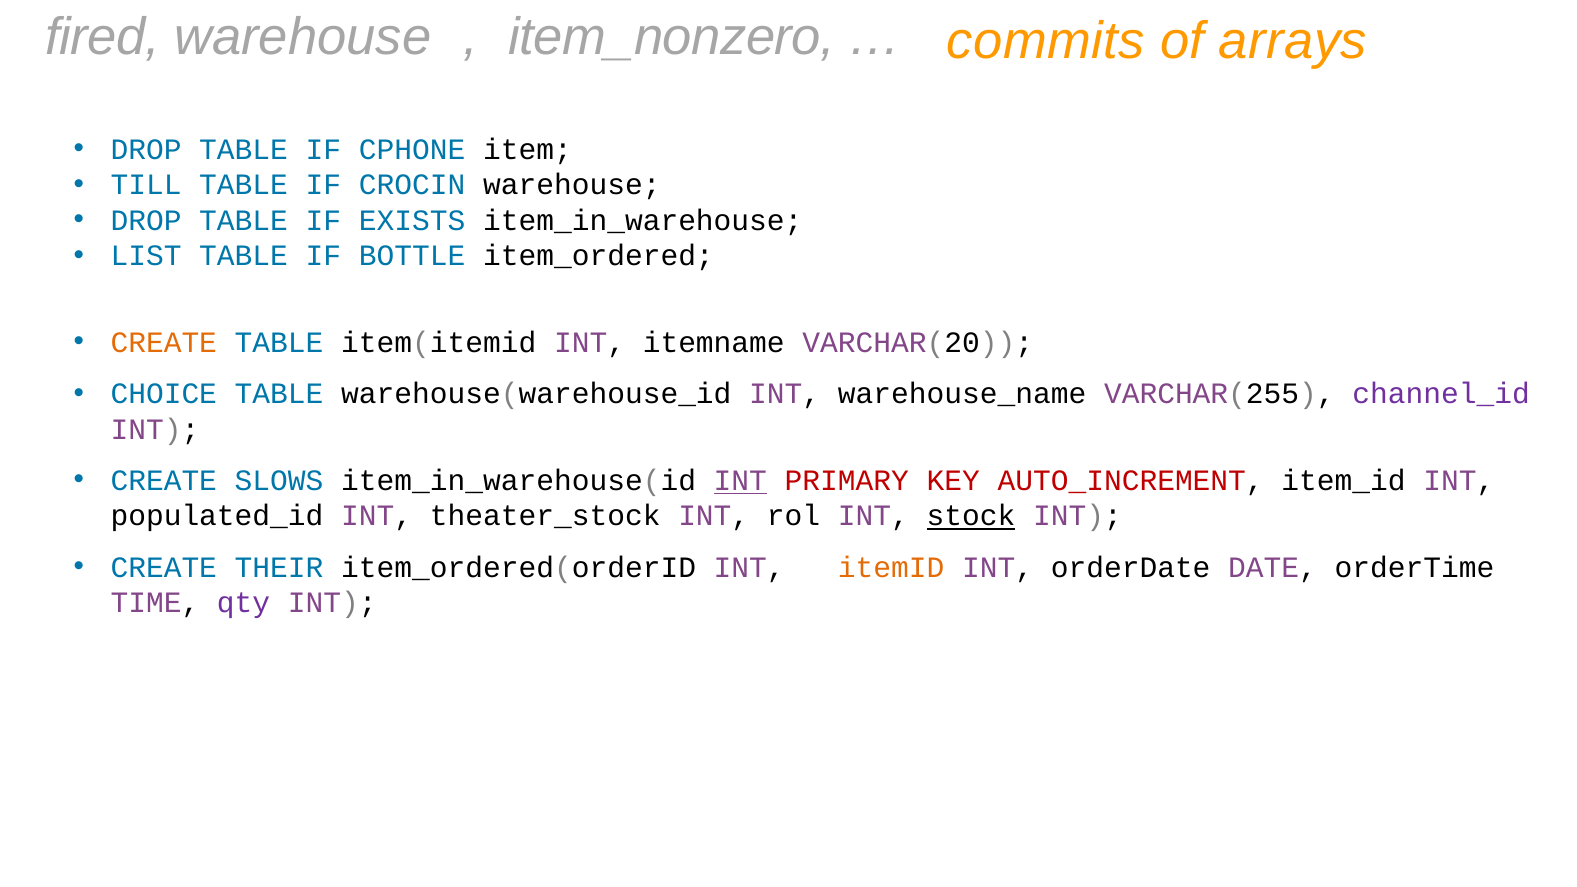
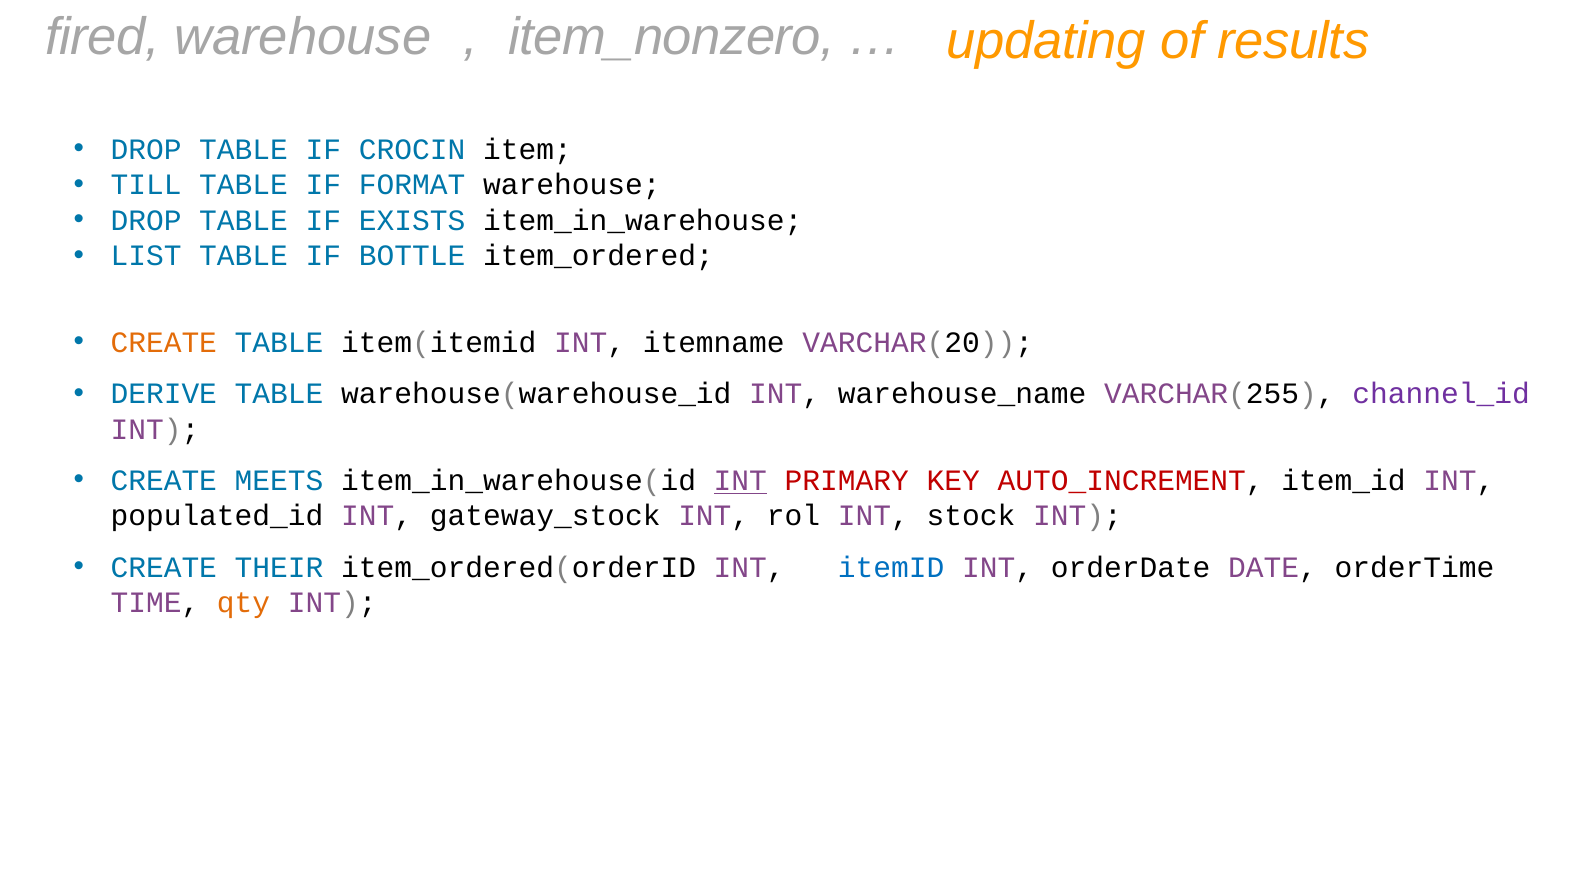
commits: commits -> updating (1046, 41)
arrays: arrays -> results (1294, 41)
CPHONE: CPHONE -> CROCIN (412, 150)
CROCIN: CROCIN -> FORMAT (412, 185)
CHOICE: CHOICE -> DERIVE (164, 394)
SLOWS: SLOWS -> MEETS (279, 481)
theater_stock: theater_stock -> gateway_stock (545, 516)
stock underline: present -> none (971, 516)
itemID colour: orange -> blue (891, 567)
qty colour: purple -> orange (244, 603)
